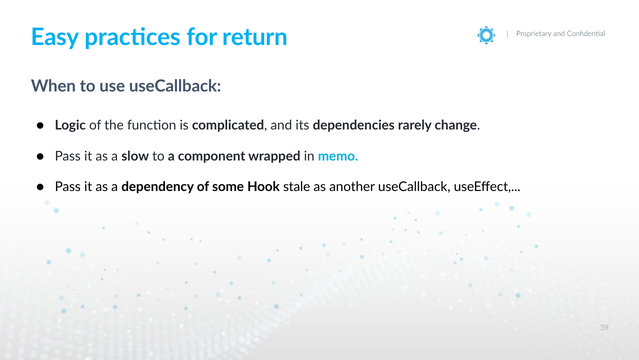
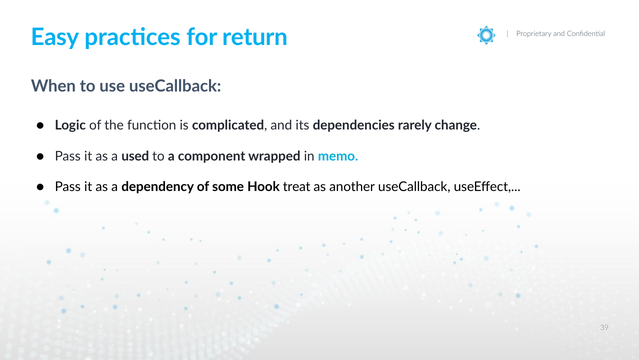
slow: slow -> used (135, 156)
stale: stale -> treat (297, 187)
